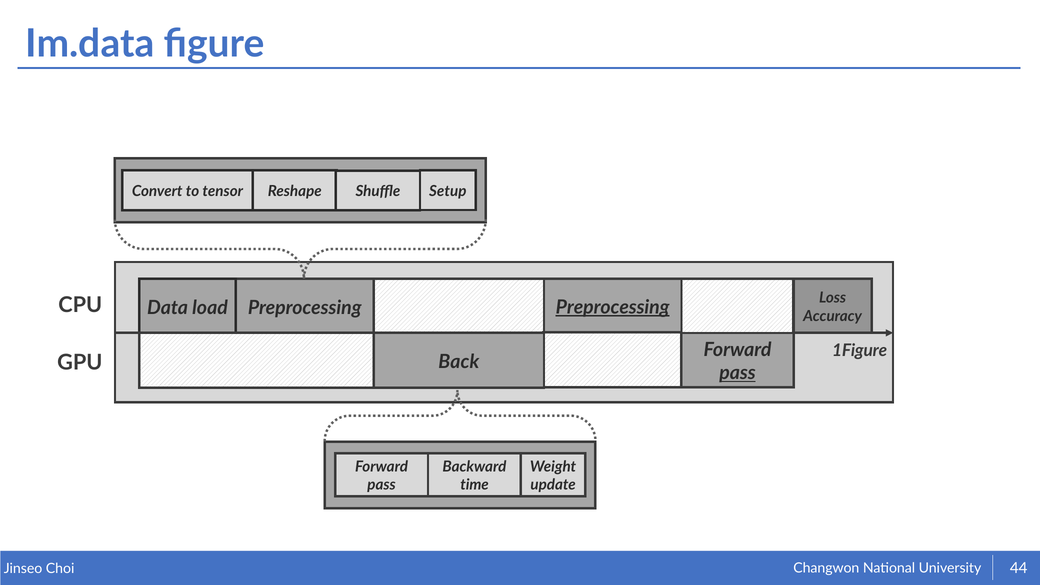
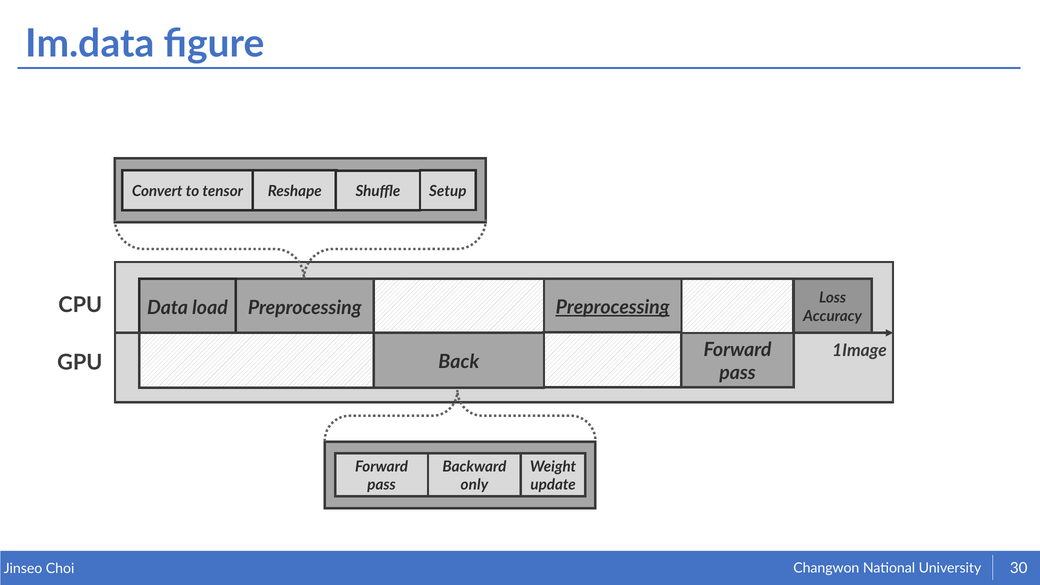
1Figure: 1Figure -> 1Image (859, 351)
pass underline: present -> none (738, 373)
time: time -> only (474, 485)
44: 44 -> 30 (1019, 568)
